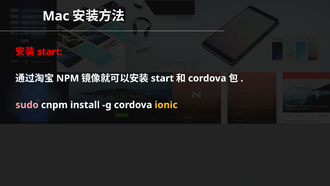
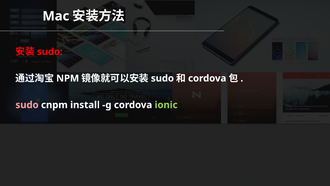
start: start -> sudo (50, 52)
start: start -> sudo (162, 78)
ionic colour: yellow -> light green (166, 105)
